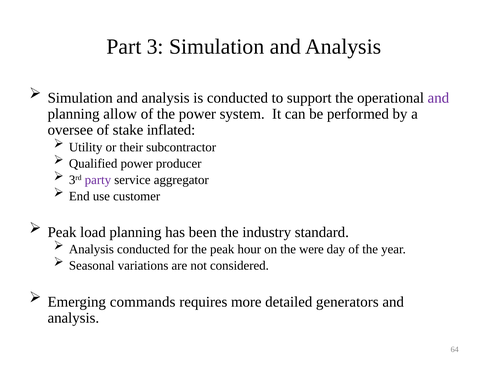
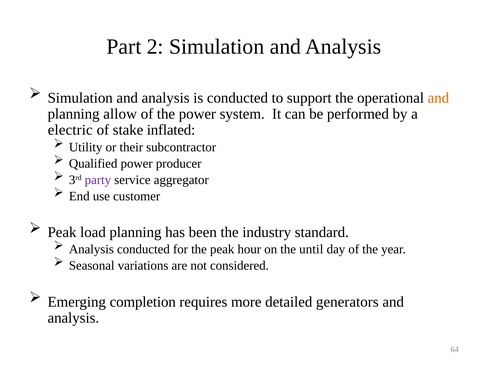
3: 3 -> 2 (155, 47)
and colour: purple -> orange (438, 98)
oversee: oversee -> electric (70, 130)
were: were -> until (311, 249)
commands: commands -> completion (143, 302)
